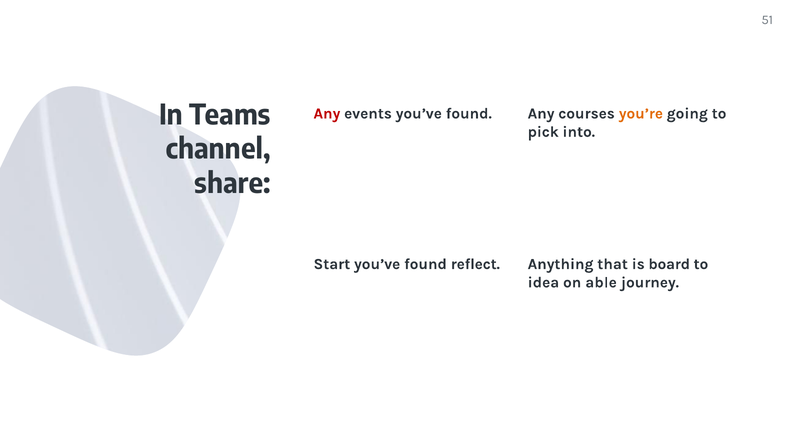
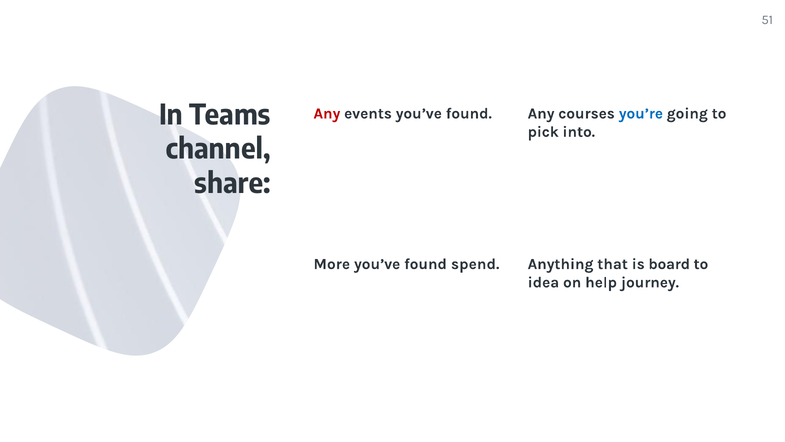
you’re colour: orange -> blue (641, 113)
Start: Start -> More (332, 264)
reflect: reflect -> spend (475, 264)
able: able -> help (601, 282)
